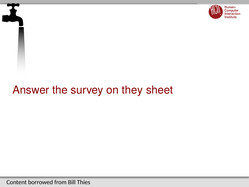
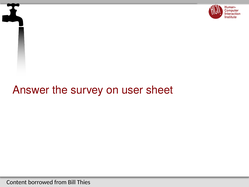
they: they -> user (132, 90)
